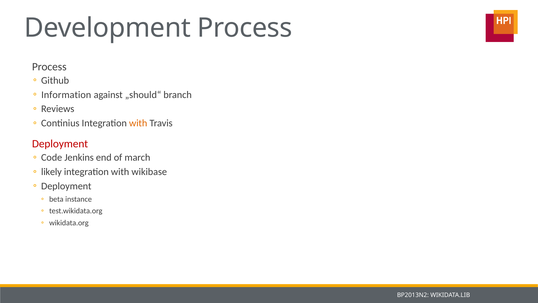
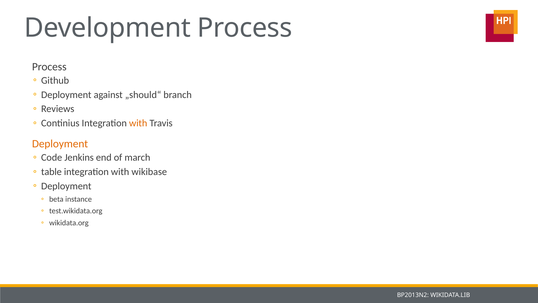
Information: Information -> Deployment (66, 95)
Deployment colour: red -> orange (60, 144)
likely: likely -> table (51, 172)
